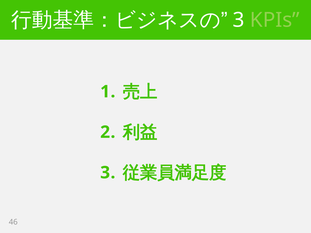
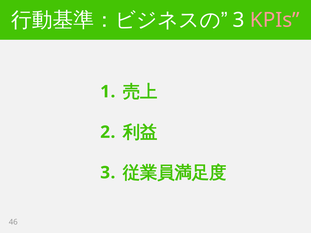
KPIs colour: light green -> pink (275, 20)
